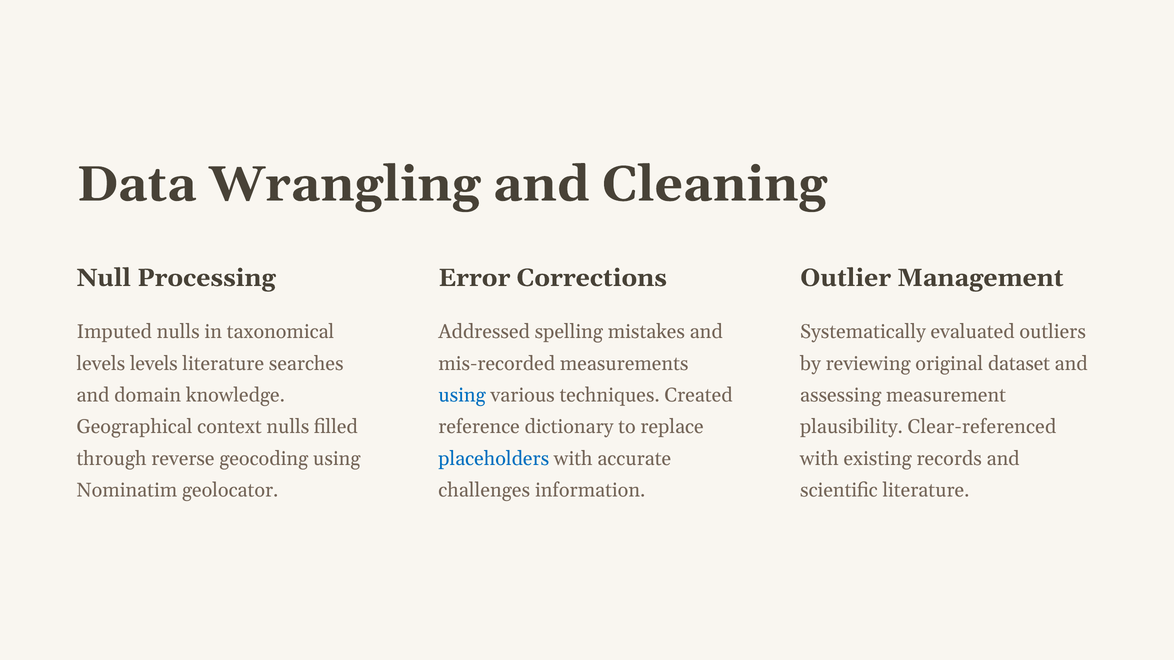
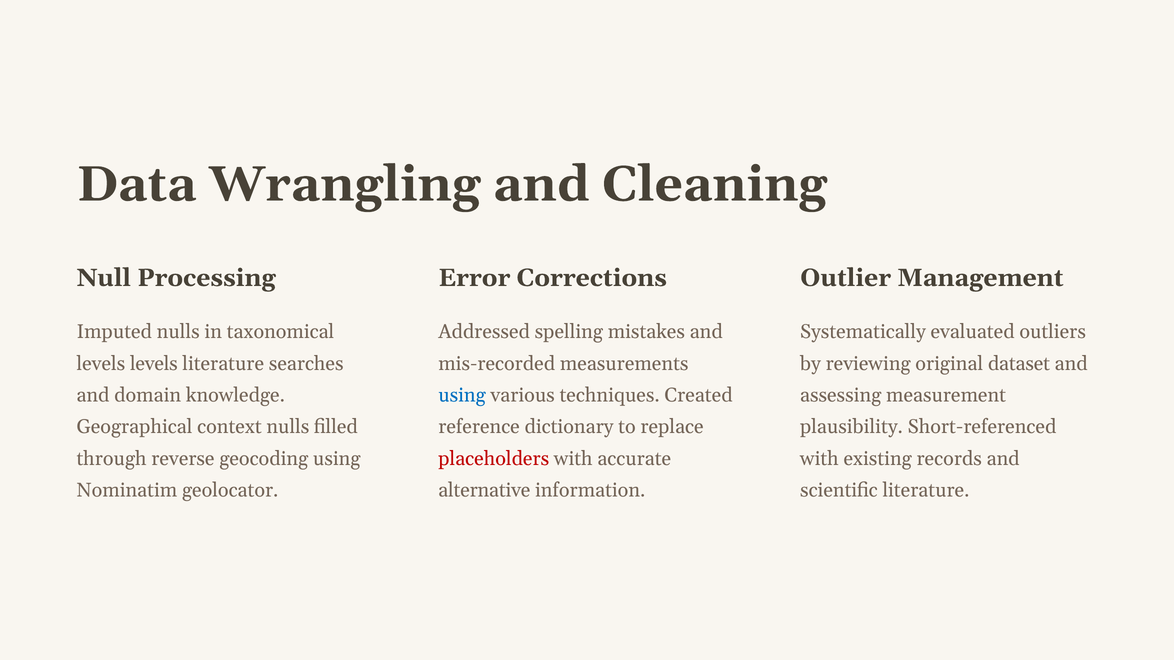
Clear-referenced: Clear-referenced -> Short-referenced (982, 427)
placeholders colour: blue -> red (494, 459)
challenges: challenges -> alternative (484, 491)
